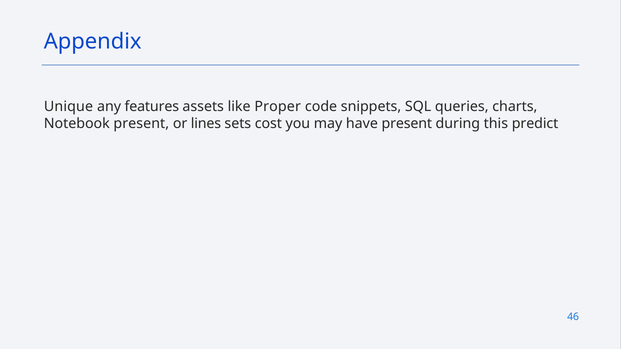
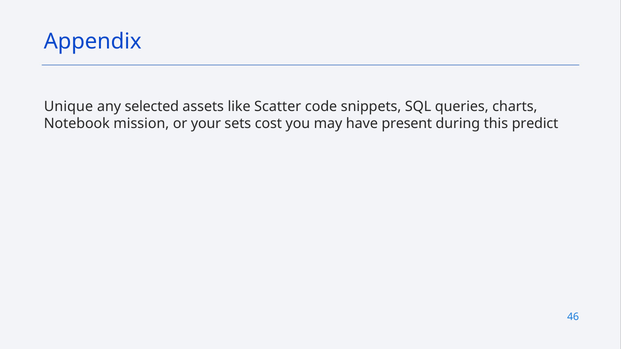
features: features -> selected (152, 107)
Proper: Proper -> Scatter (278, 107)
Notebook present: present -> mission (141, 124)
lines: lines -> your (206, 124)
